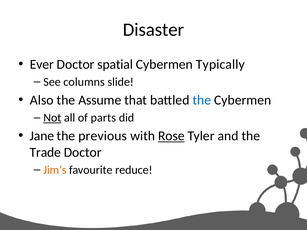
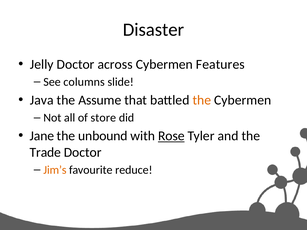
Ever: Ever -> Jelly (42, 64)
spatial: spatial -> across (115, 64)
Typically: Typically -> Features (220, 64)
Also: Also -> Java (42, 100)
the colour: blue -> orange (202, 100)
Not underline: present -> none (52, 118)
parts: parts -> store (103, 118)
previous: previous -> unbound (103, 136)
